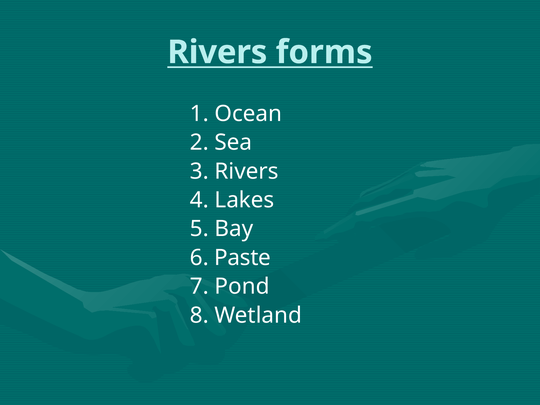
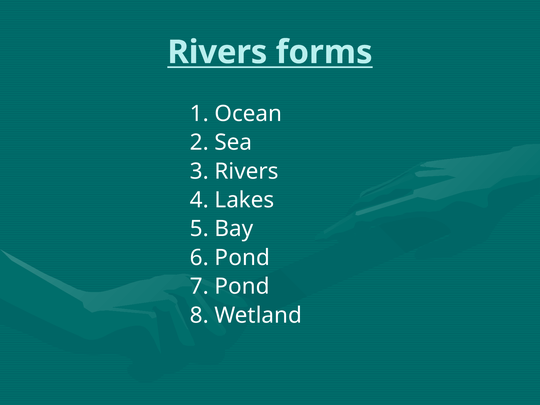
6 Paste: Paste -> Pond (242, 258)
